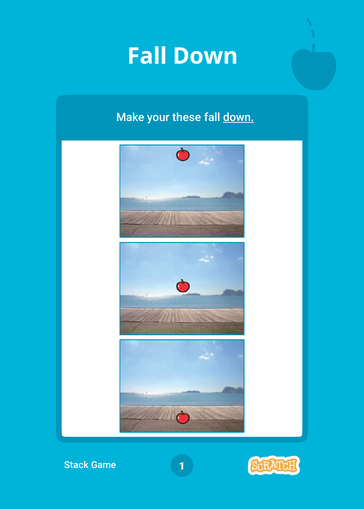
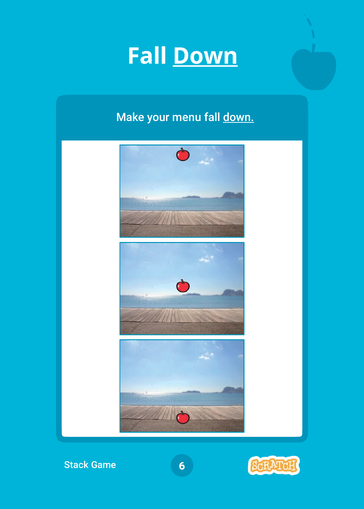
Down underline: none -> present (205, 56)
these: these -> menu (187, 118)
1: 1 -> 6 (182, 467)
